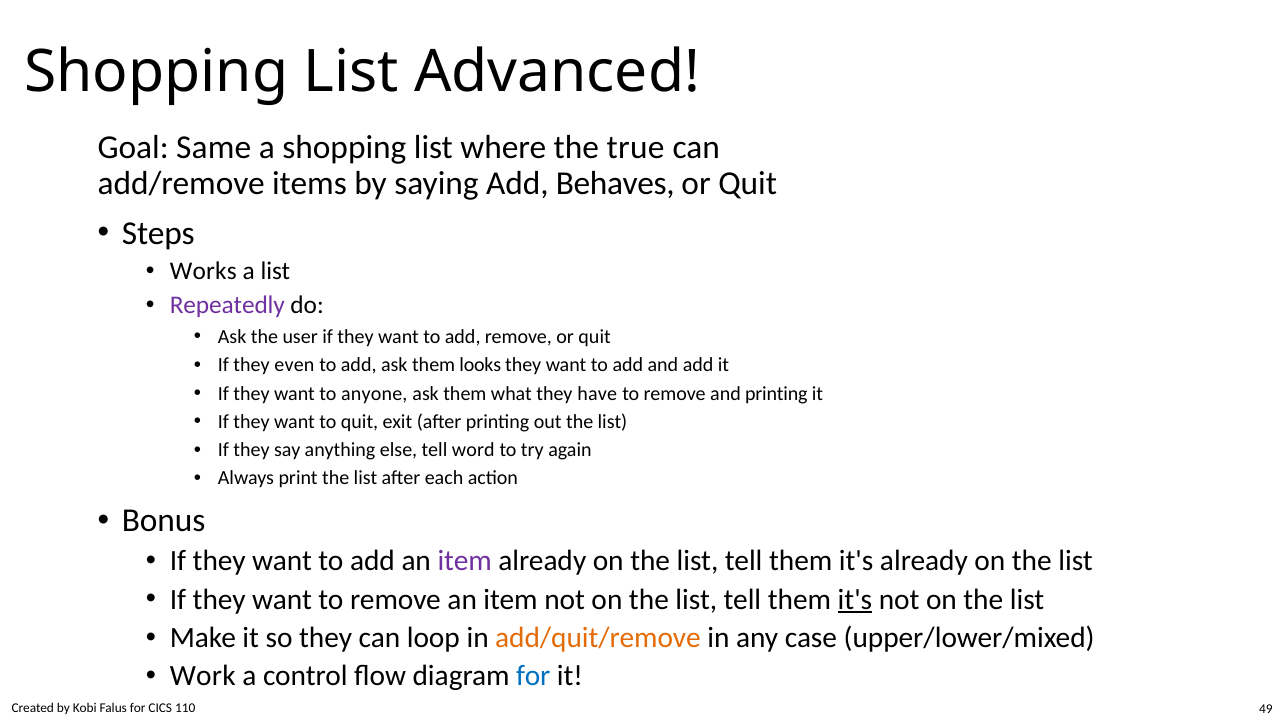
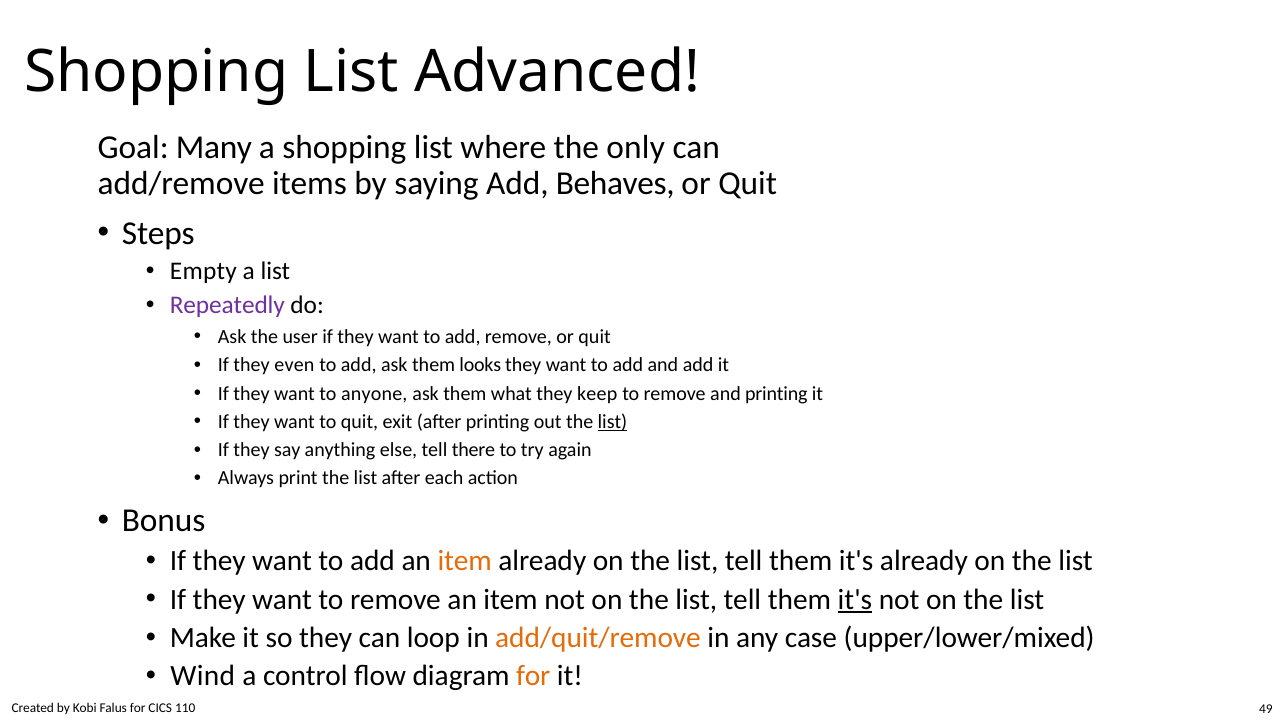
Same: Same -> Many (214, 148)
true: true -> only (636, 148)
Works: Works -> Empty (203, 272)
have: have -> keep (597, 394)
list underline: none -> present (612, 422)
word: word -> there (473, 450)
item colour: purple -> orange (465, 561)
Work: Work -> Wind (203, 676)
for colour: blue -> orange (533, 676)
